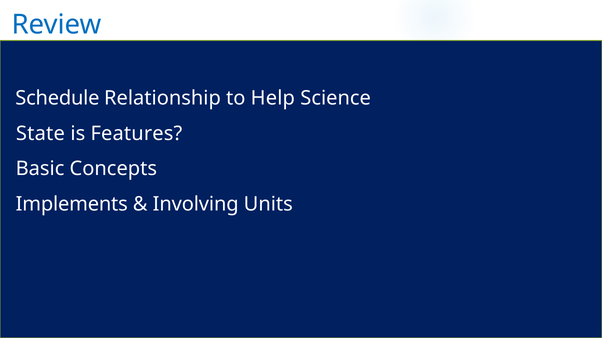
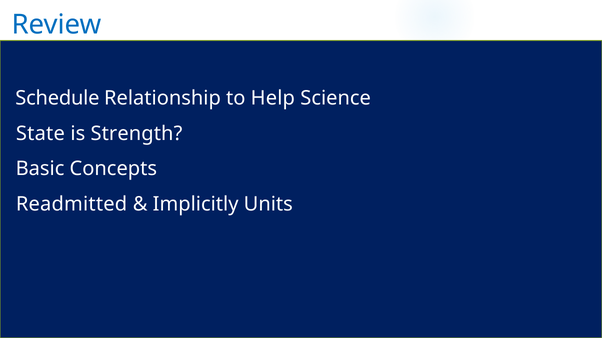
Features: Features -> Strength (136, 134)
Implements: Implements -> Readmitted (72, 205)
Involving: Involving -> Implicitly (196, 205)
